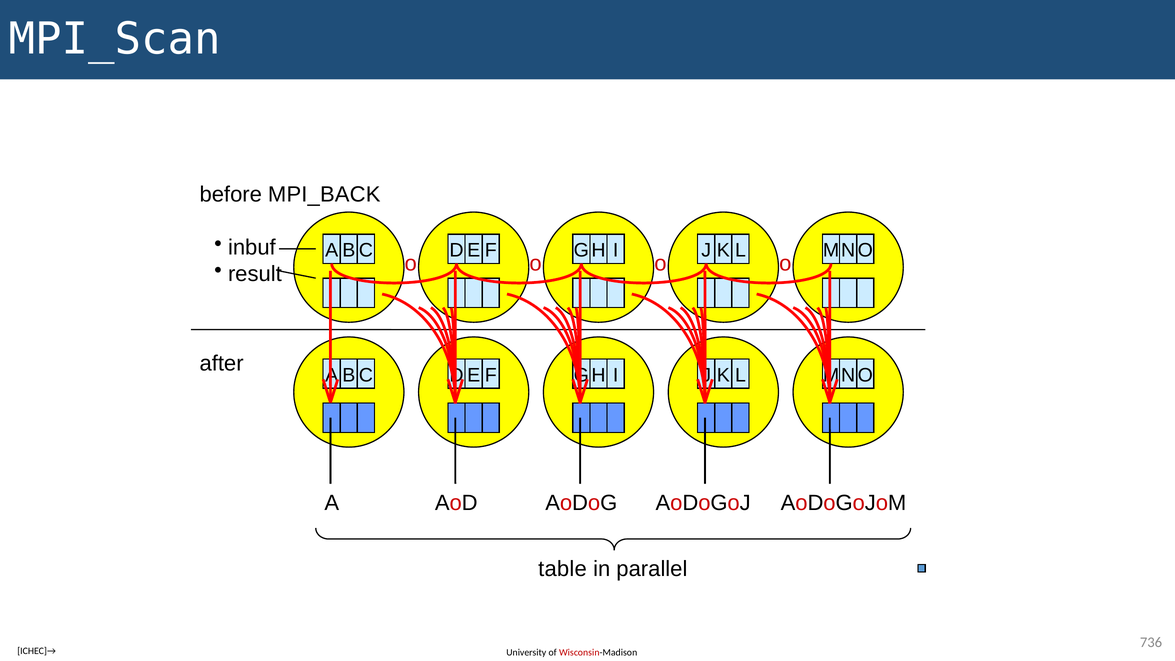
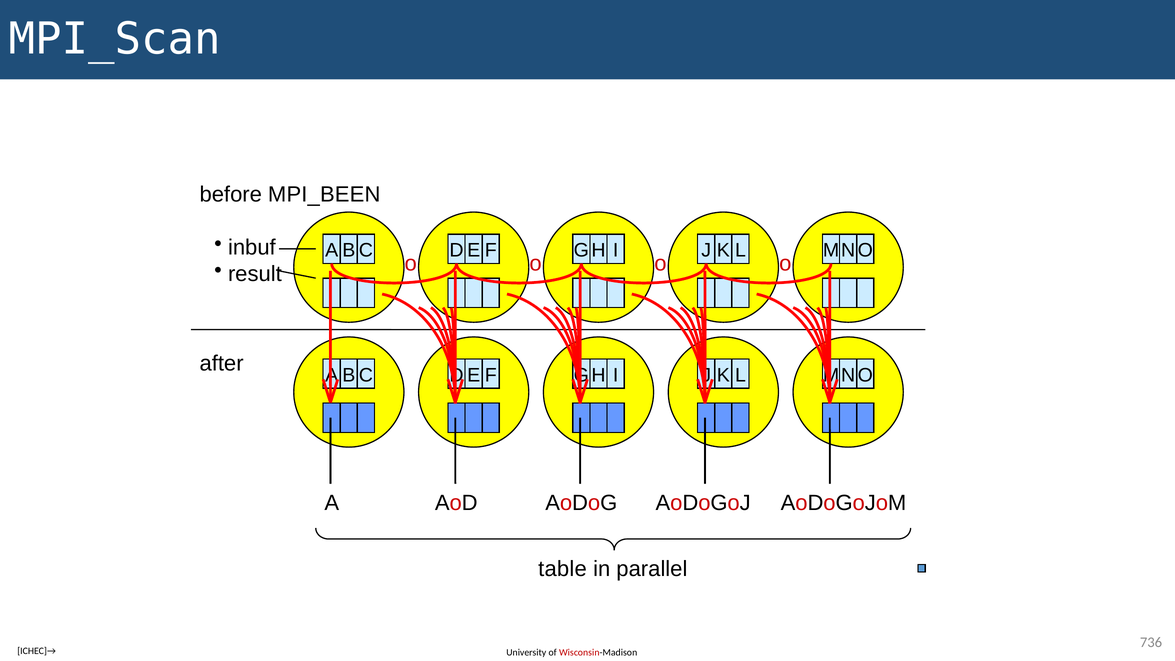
MPI_BACK: MPI_BACK -> MPI_BEEN (324, 195)
